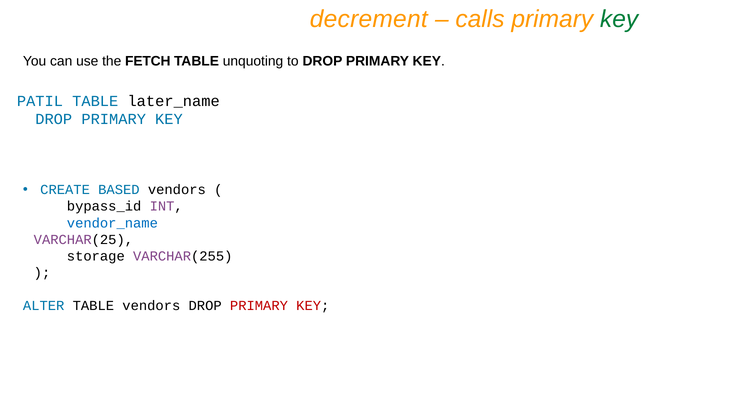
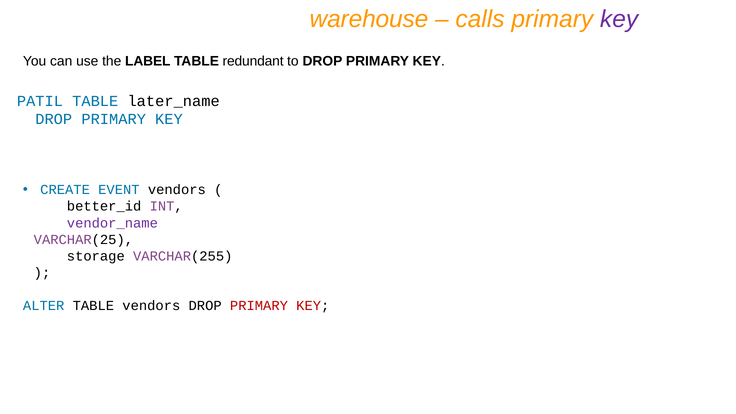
decrement: decrement -> warehouse (369, 19)
key colour: green -> purple (619, 19)
FETCH: FETCH -> LABEL (148, 61)
unquoting: unquoting -> redundant (253, 61)
BASED: BASED -> EVENT (119, 190)
bypass_id: bypass_id -> better_id (104, 206)
vendor_name colour: blue -> purple (112, 223)
